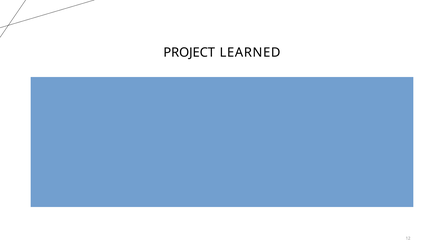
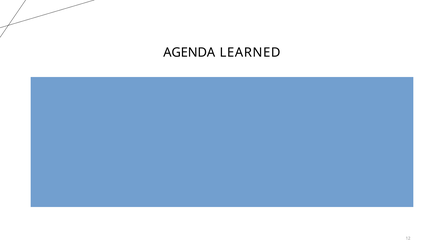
PROJECT: PROJECT -> AGENDA (189, 52)
